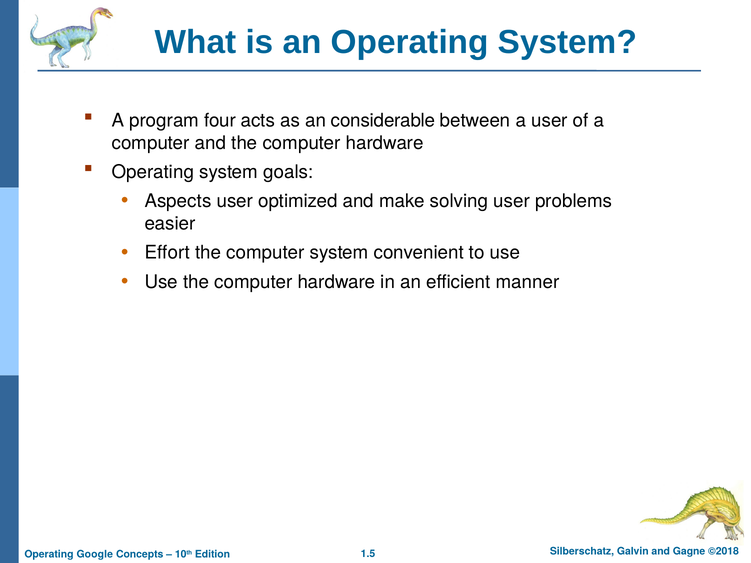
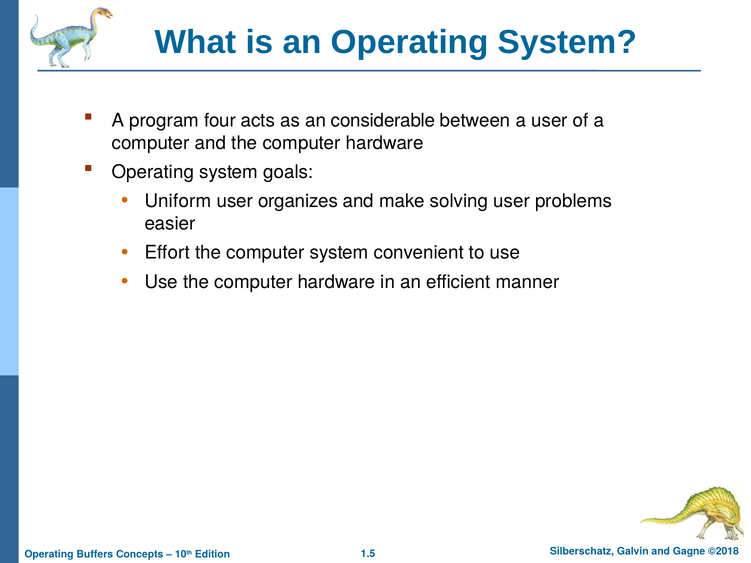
Aspects: Aspects -> Uniform (178, 201)
optimized: optimized -> organizes (298, 201)
Google: Google -> Buffers (95, 554)
